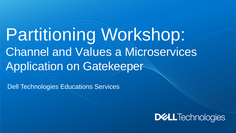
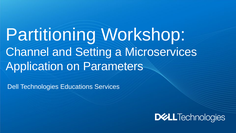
Values: Values -> Setting (94, 52)
Gatekeeper: Gatekeeper -> Parameters (113, 66)
